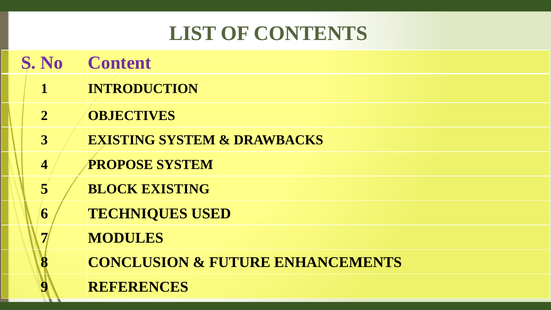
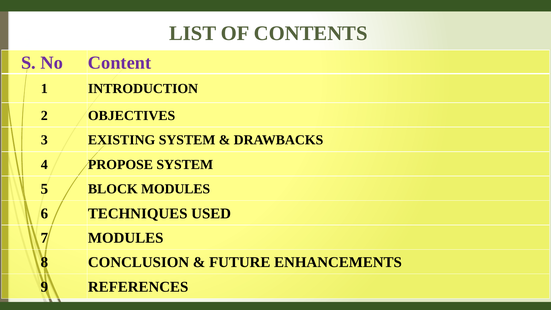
BLOCK EXISTING: EXISTING -> MODULES (176, 189)
